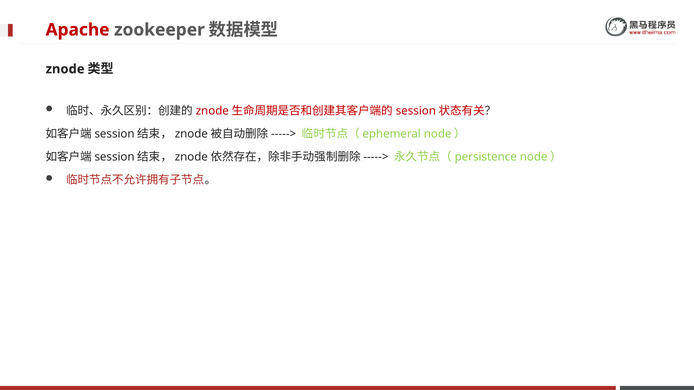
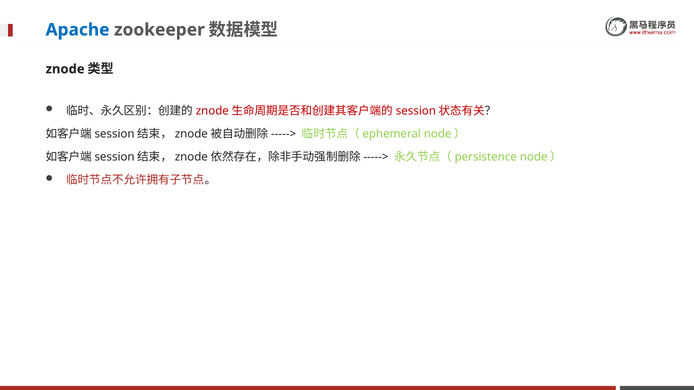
Apache colour: red -> blue (78, 30)
